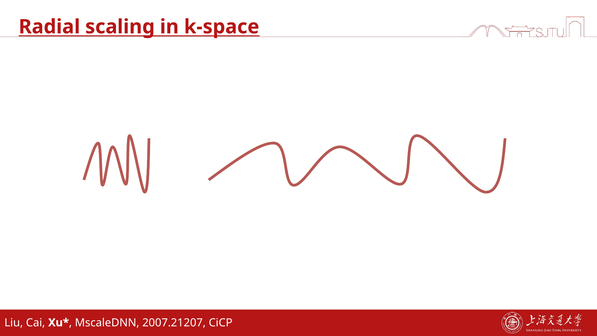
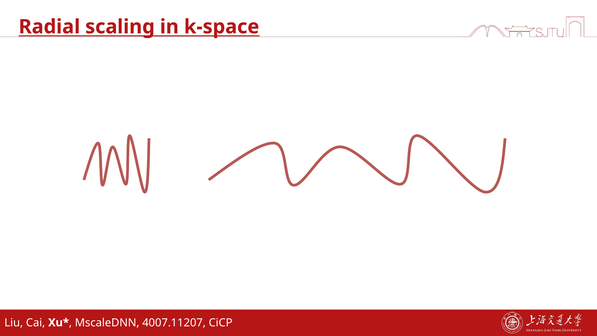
2007.21207: 2007.21207 -> 4007.11207 (174, 322)
